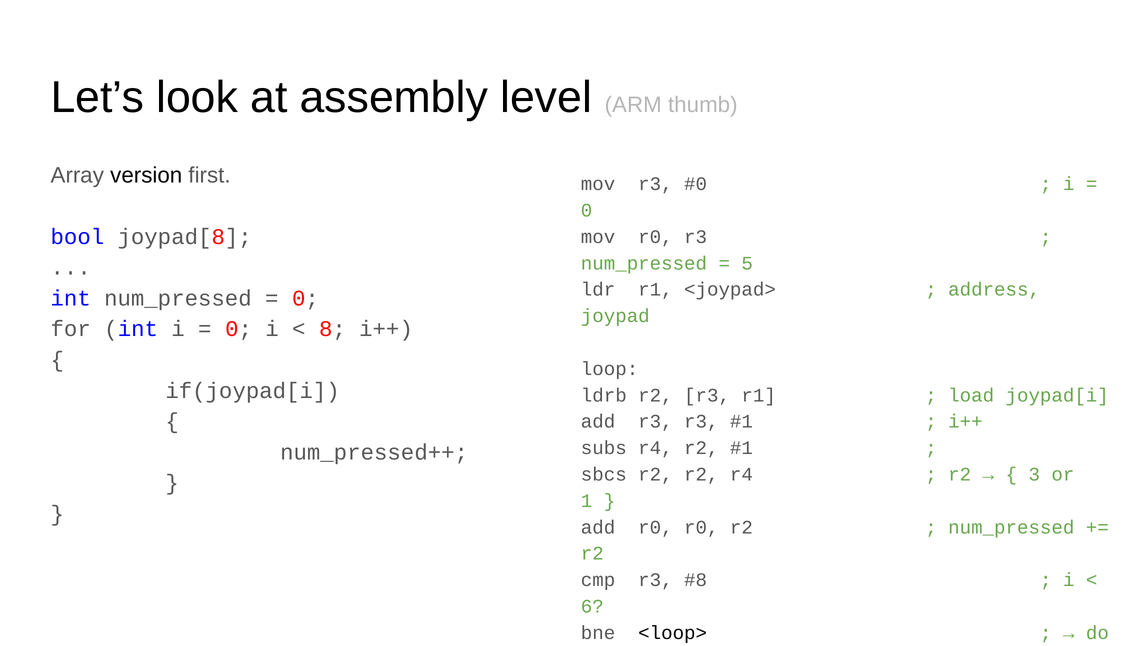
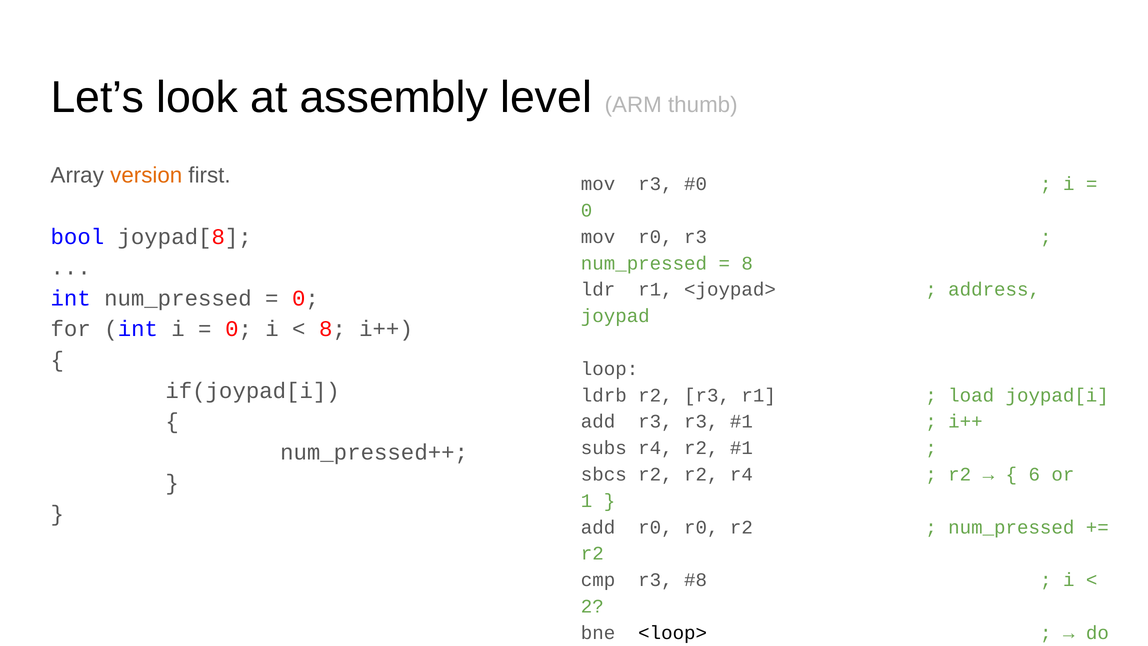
version colour: black -> orange (146, 175)
5: 5 -> 8 (747, 263)
3: 3 -> 6 (1034, 474)
6: 6 -> 2 (592, 606)
